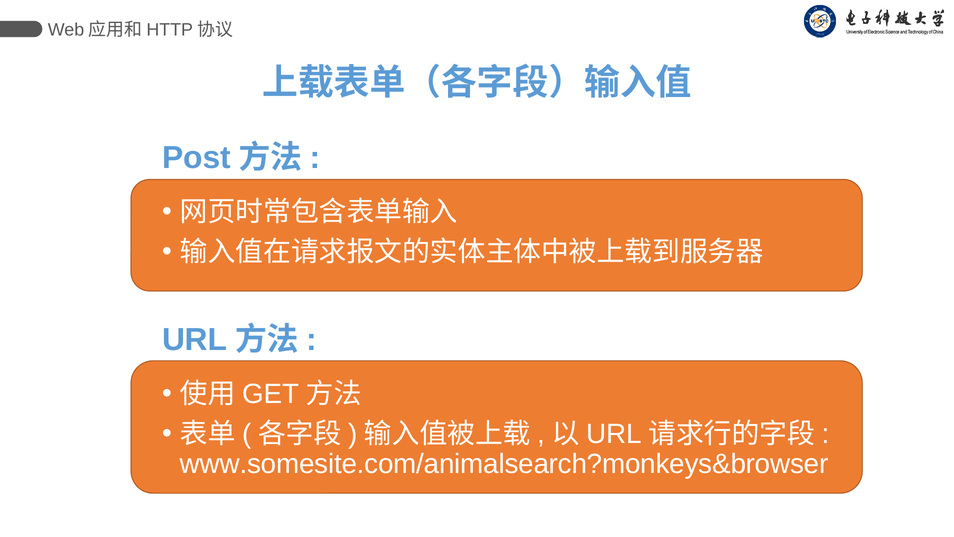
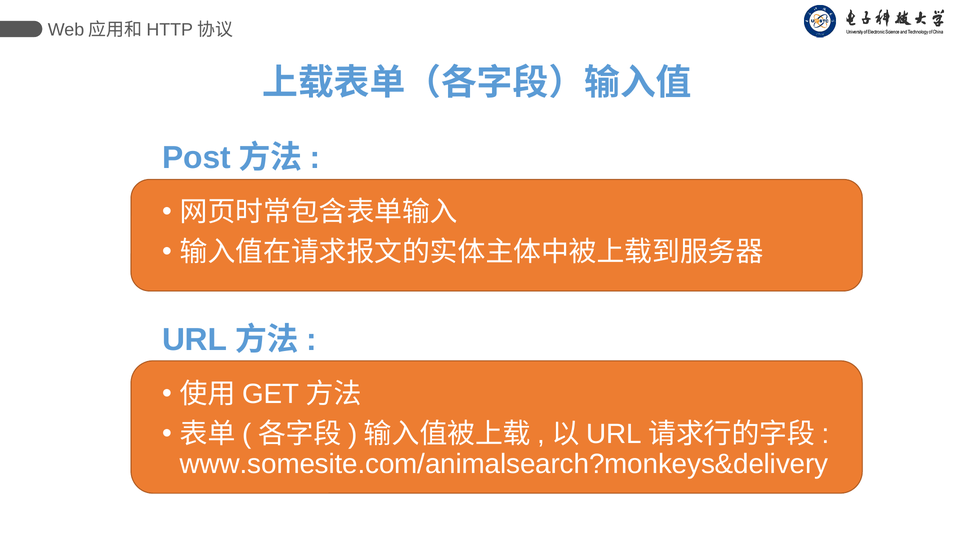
www.somesite.com/animalsearch?monkeys&browser: www.somesite.com/animalsearch?monkeys&browser -> www.somesite.com/animalsearch?monkeys&delivery (504, 464)
